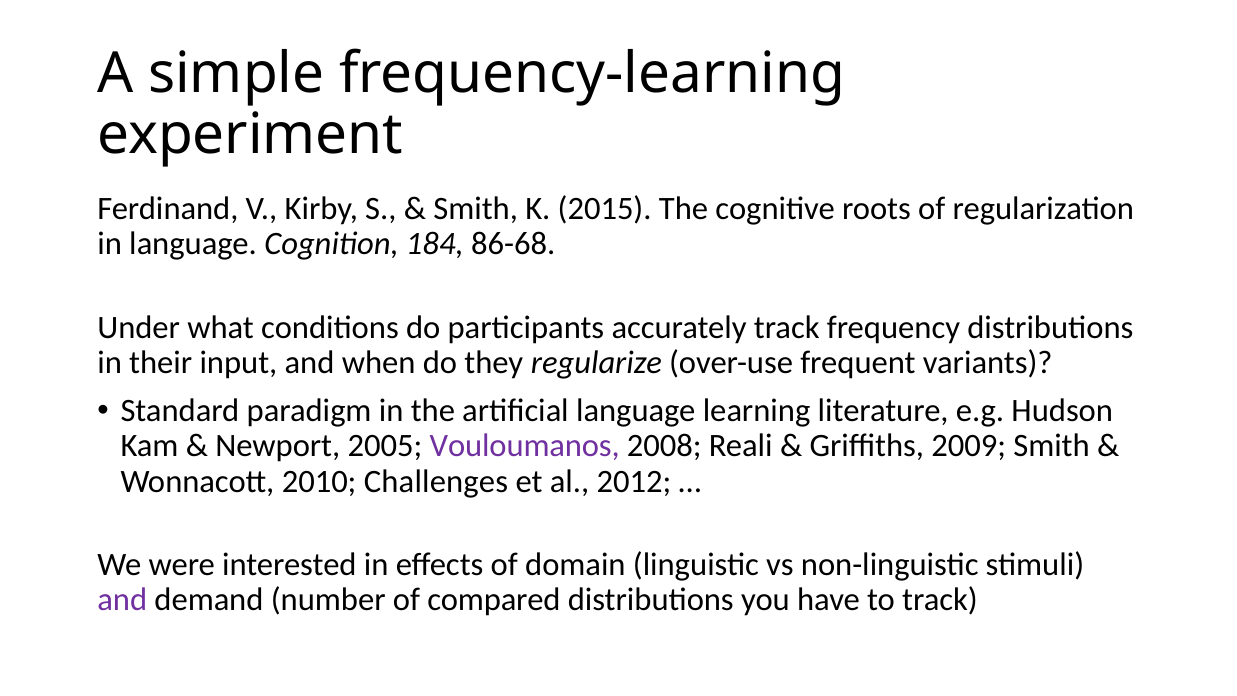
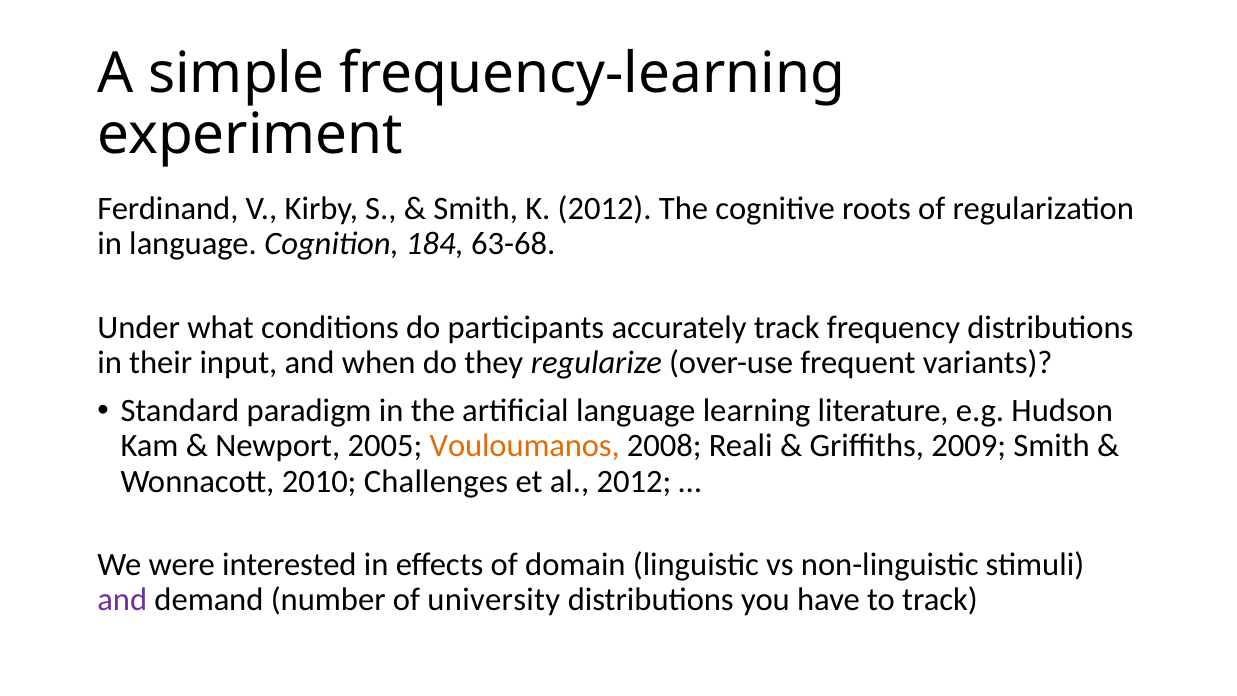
K 2015: 2015 -> 2012 (605, 209)
86-68: 86-68 -> 63-68 (513, 244)
Vouloumanos colour: purple -> orange (525, 446)
compared: compared -> university (494, 600)
